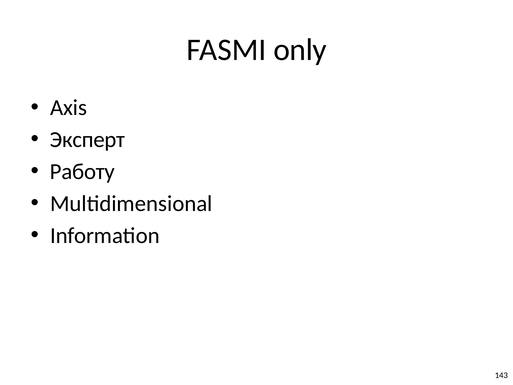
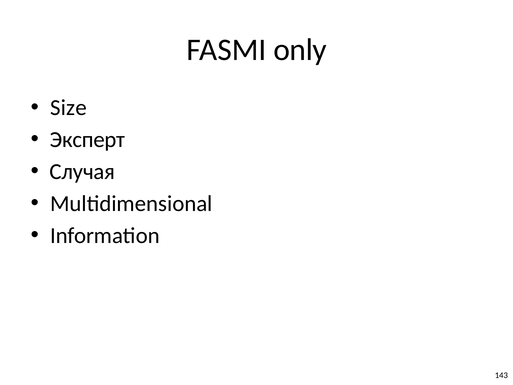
Axis: Axis -> Size (68, 108)
Работу: Работу -> Случая (82, 171)
